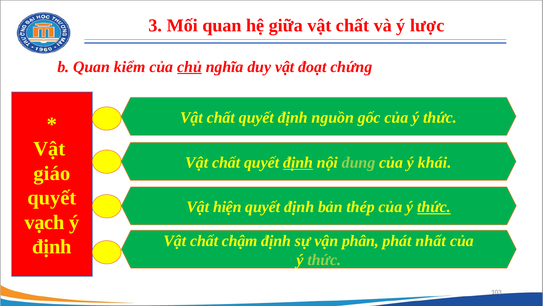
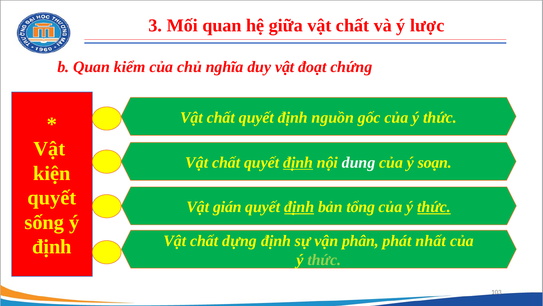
chủ underline: present -> none (189, 67)
dung colour: light green -> white (359, 162)
khái: khái -> soạn (435, 162)
giáo: giáo -> kiện (52, 173)
hiện: hiện -> gián (227, 207)
định underline: none -> present (299, 207)
thép: thép -> tổng (361, 207)
vạch: vạch -> sống (44, 222)
chậm: chậm -> dựng (240, 240)
